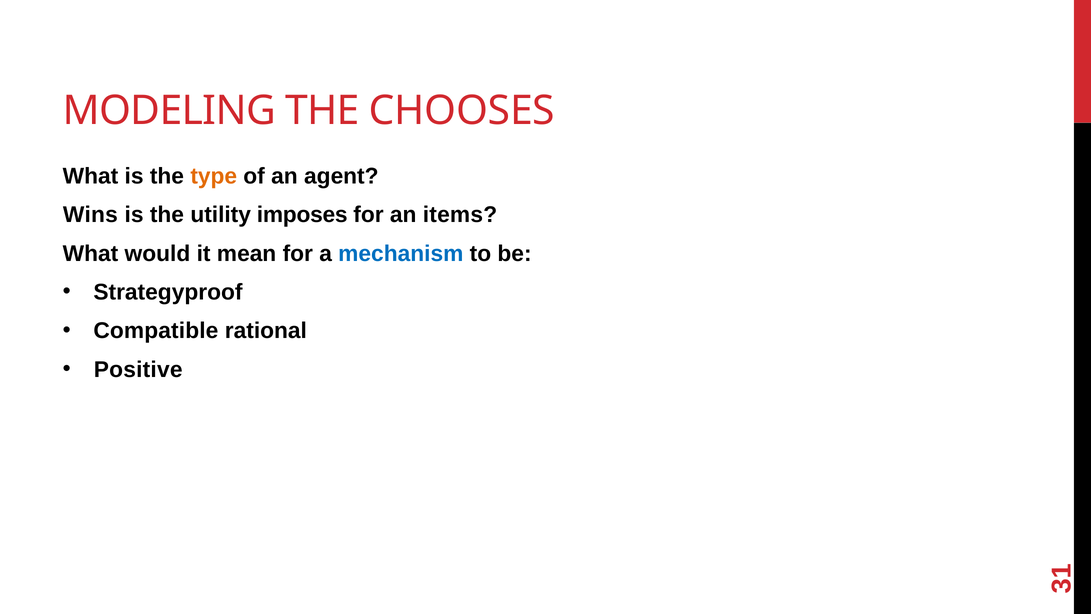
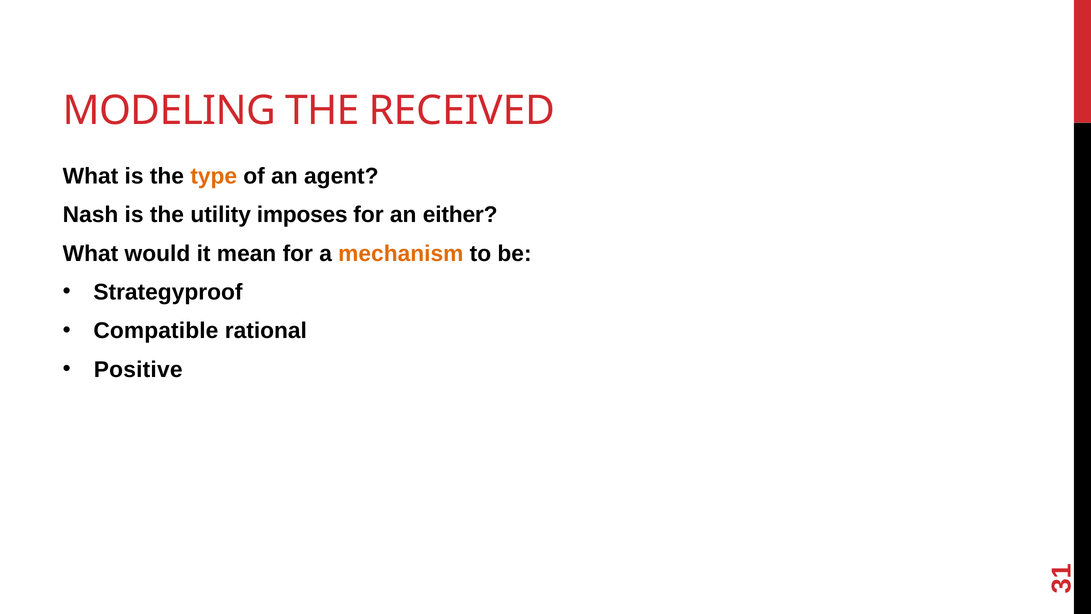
CHOOSES: CHOOSES -> RECEIVED (462, 111)
Wins: Wins -> Nash (91, 215)
items: items -> either (460, 215)
mechanism colour: blue -> orange (401, 253)
